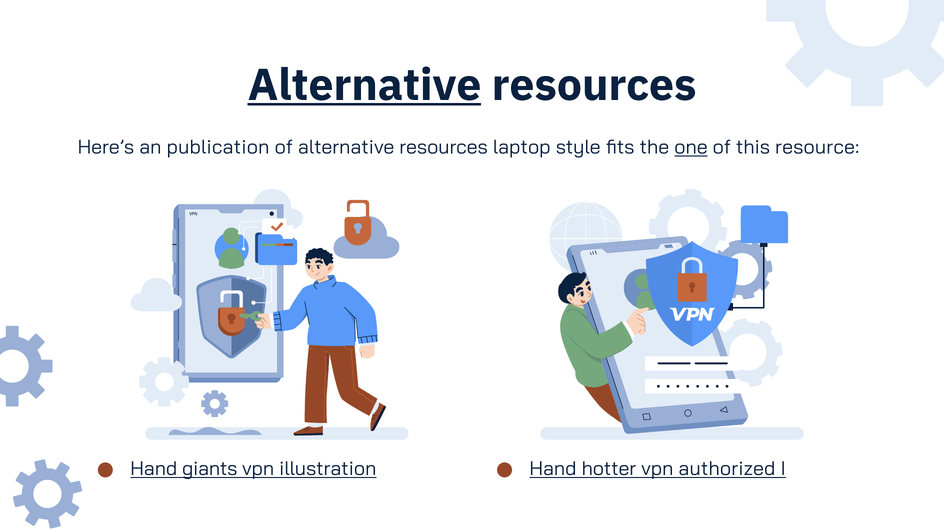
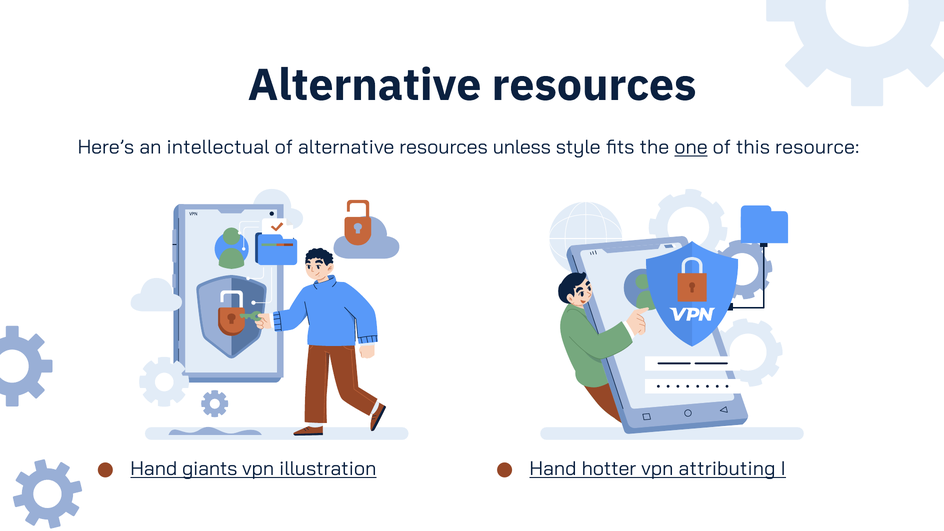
Alternative underline: present -> none (365, 85)
publication: publication -> intellectual (218, 147)
laptop: laptop -> unless (522, 147)
authorized: authorized -> attributing (727, 469)
